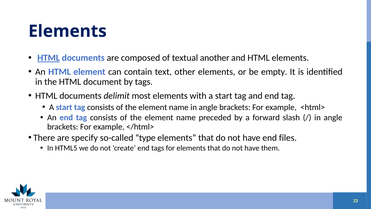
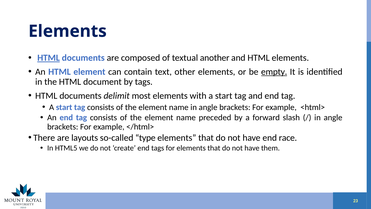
empty underline: none -> present (274, 72)
specify: specify -> layouts (85, 138)
files: files -> race (288, 138)
